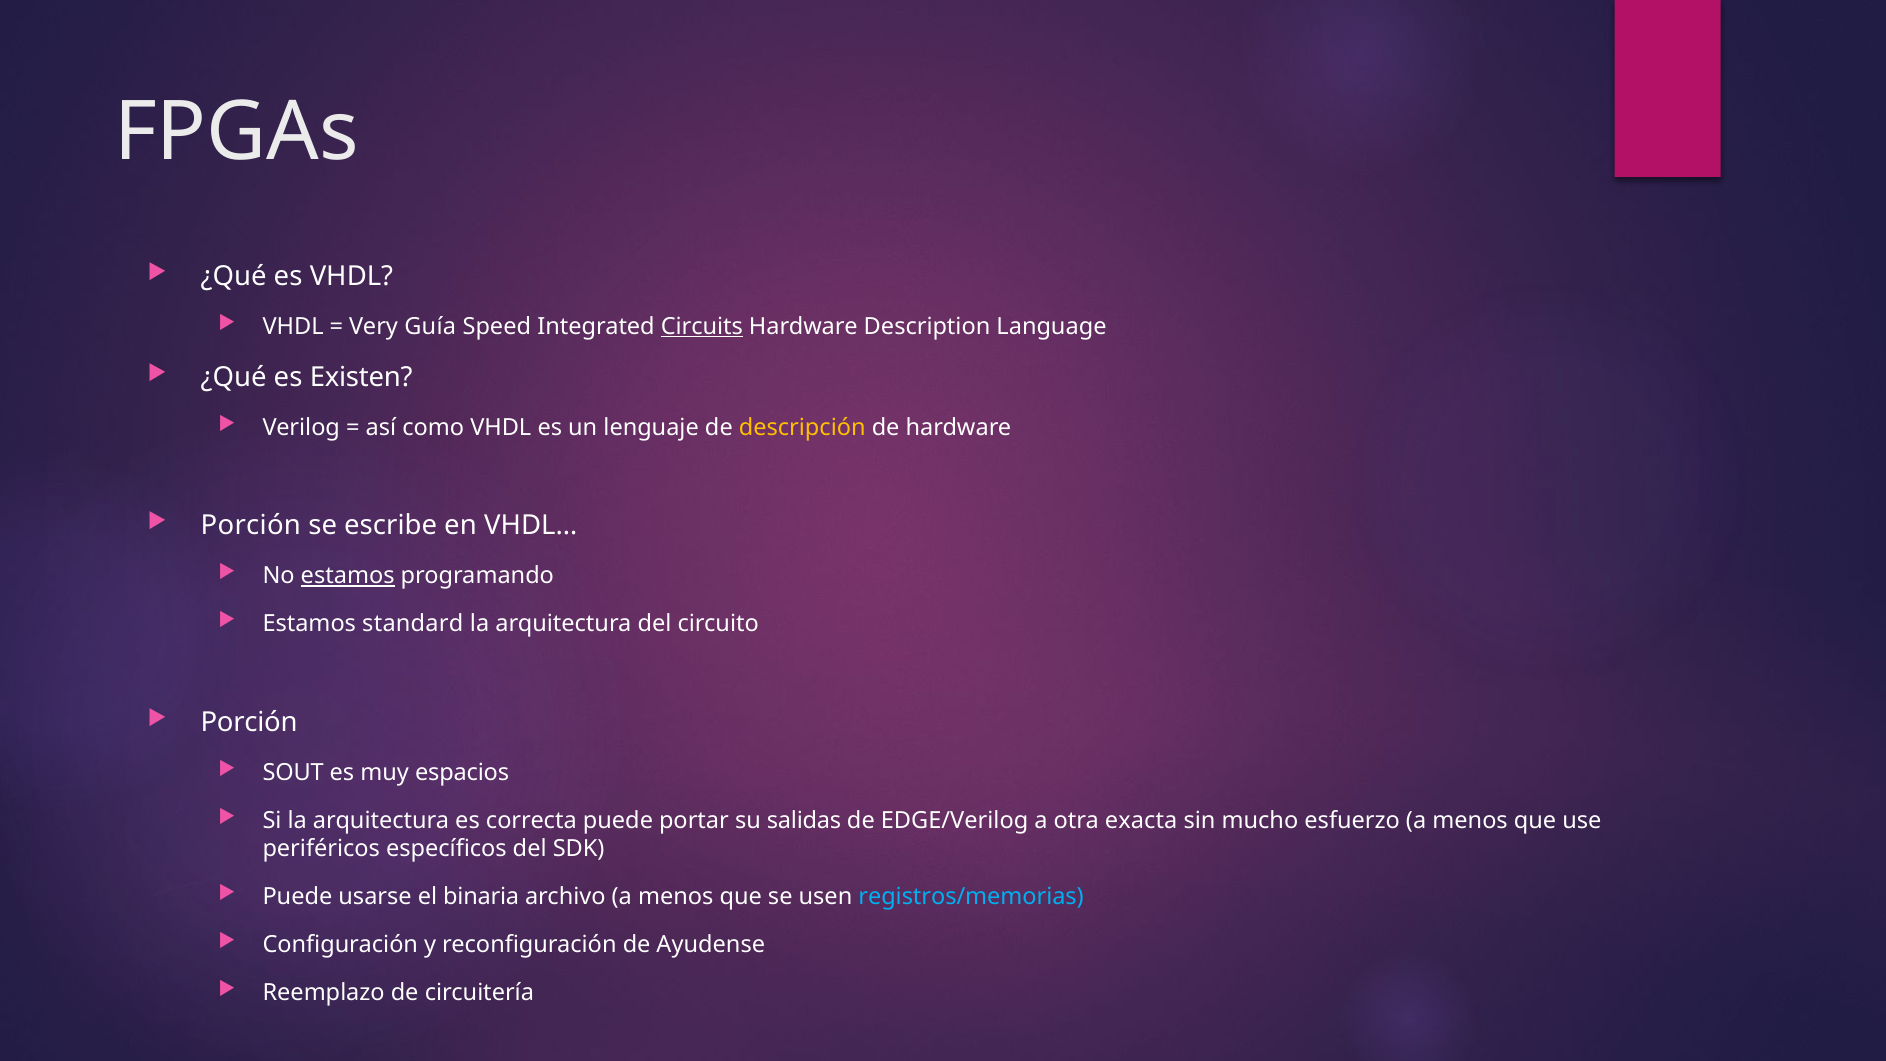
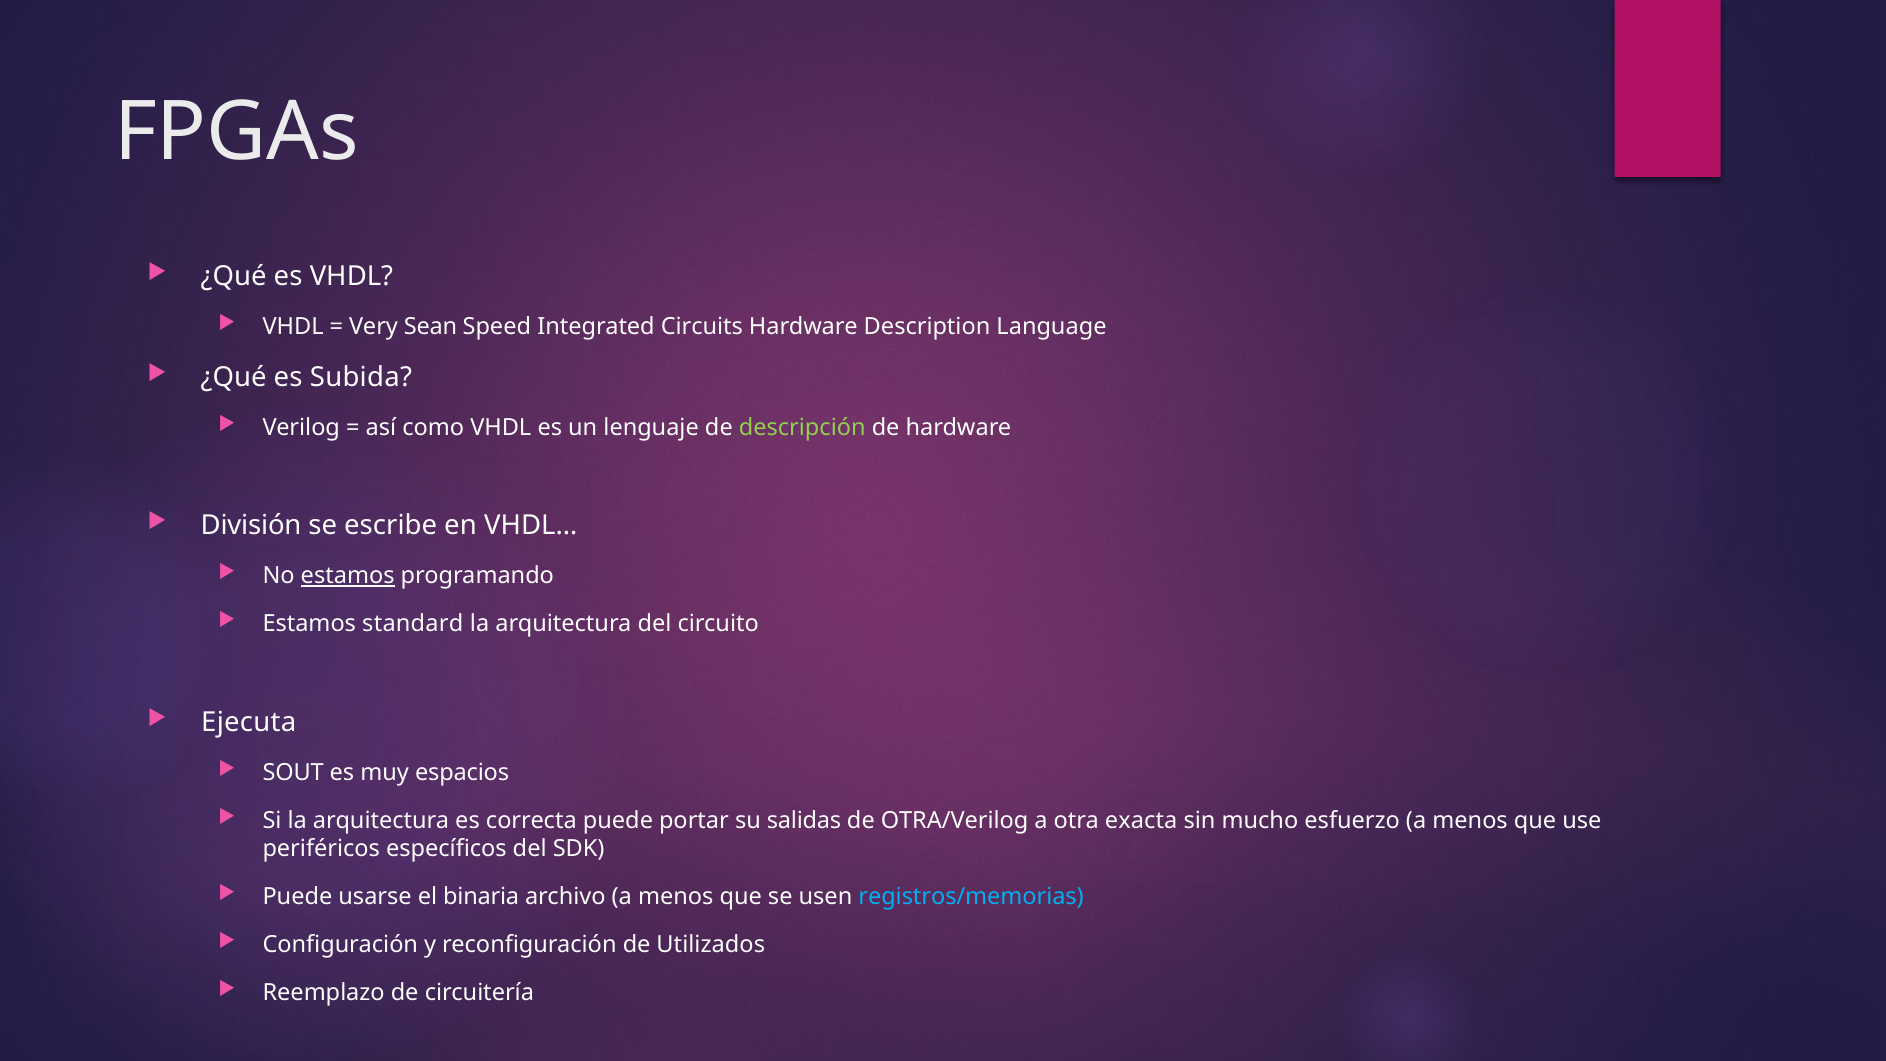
Guía: Guía -> Sean (430, 327)
Circuits underline: present -> none (702, 327)
Existen: Existen -> Subida (361, 377)
descripción colour: yellow -> light green (802, 427)
Porción: Porción -> División (251, 526)
Porción: Porción -> Ejecuta (249, 722)
EDGE/Verilog: EDGE/Verilog -> OTRA/Verilog (955, 820)
Ayudense: Ayudense -> Utilizados (711, 944)
